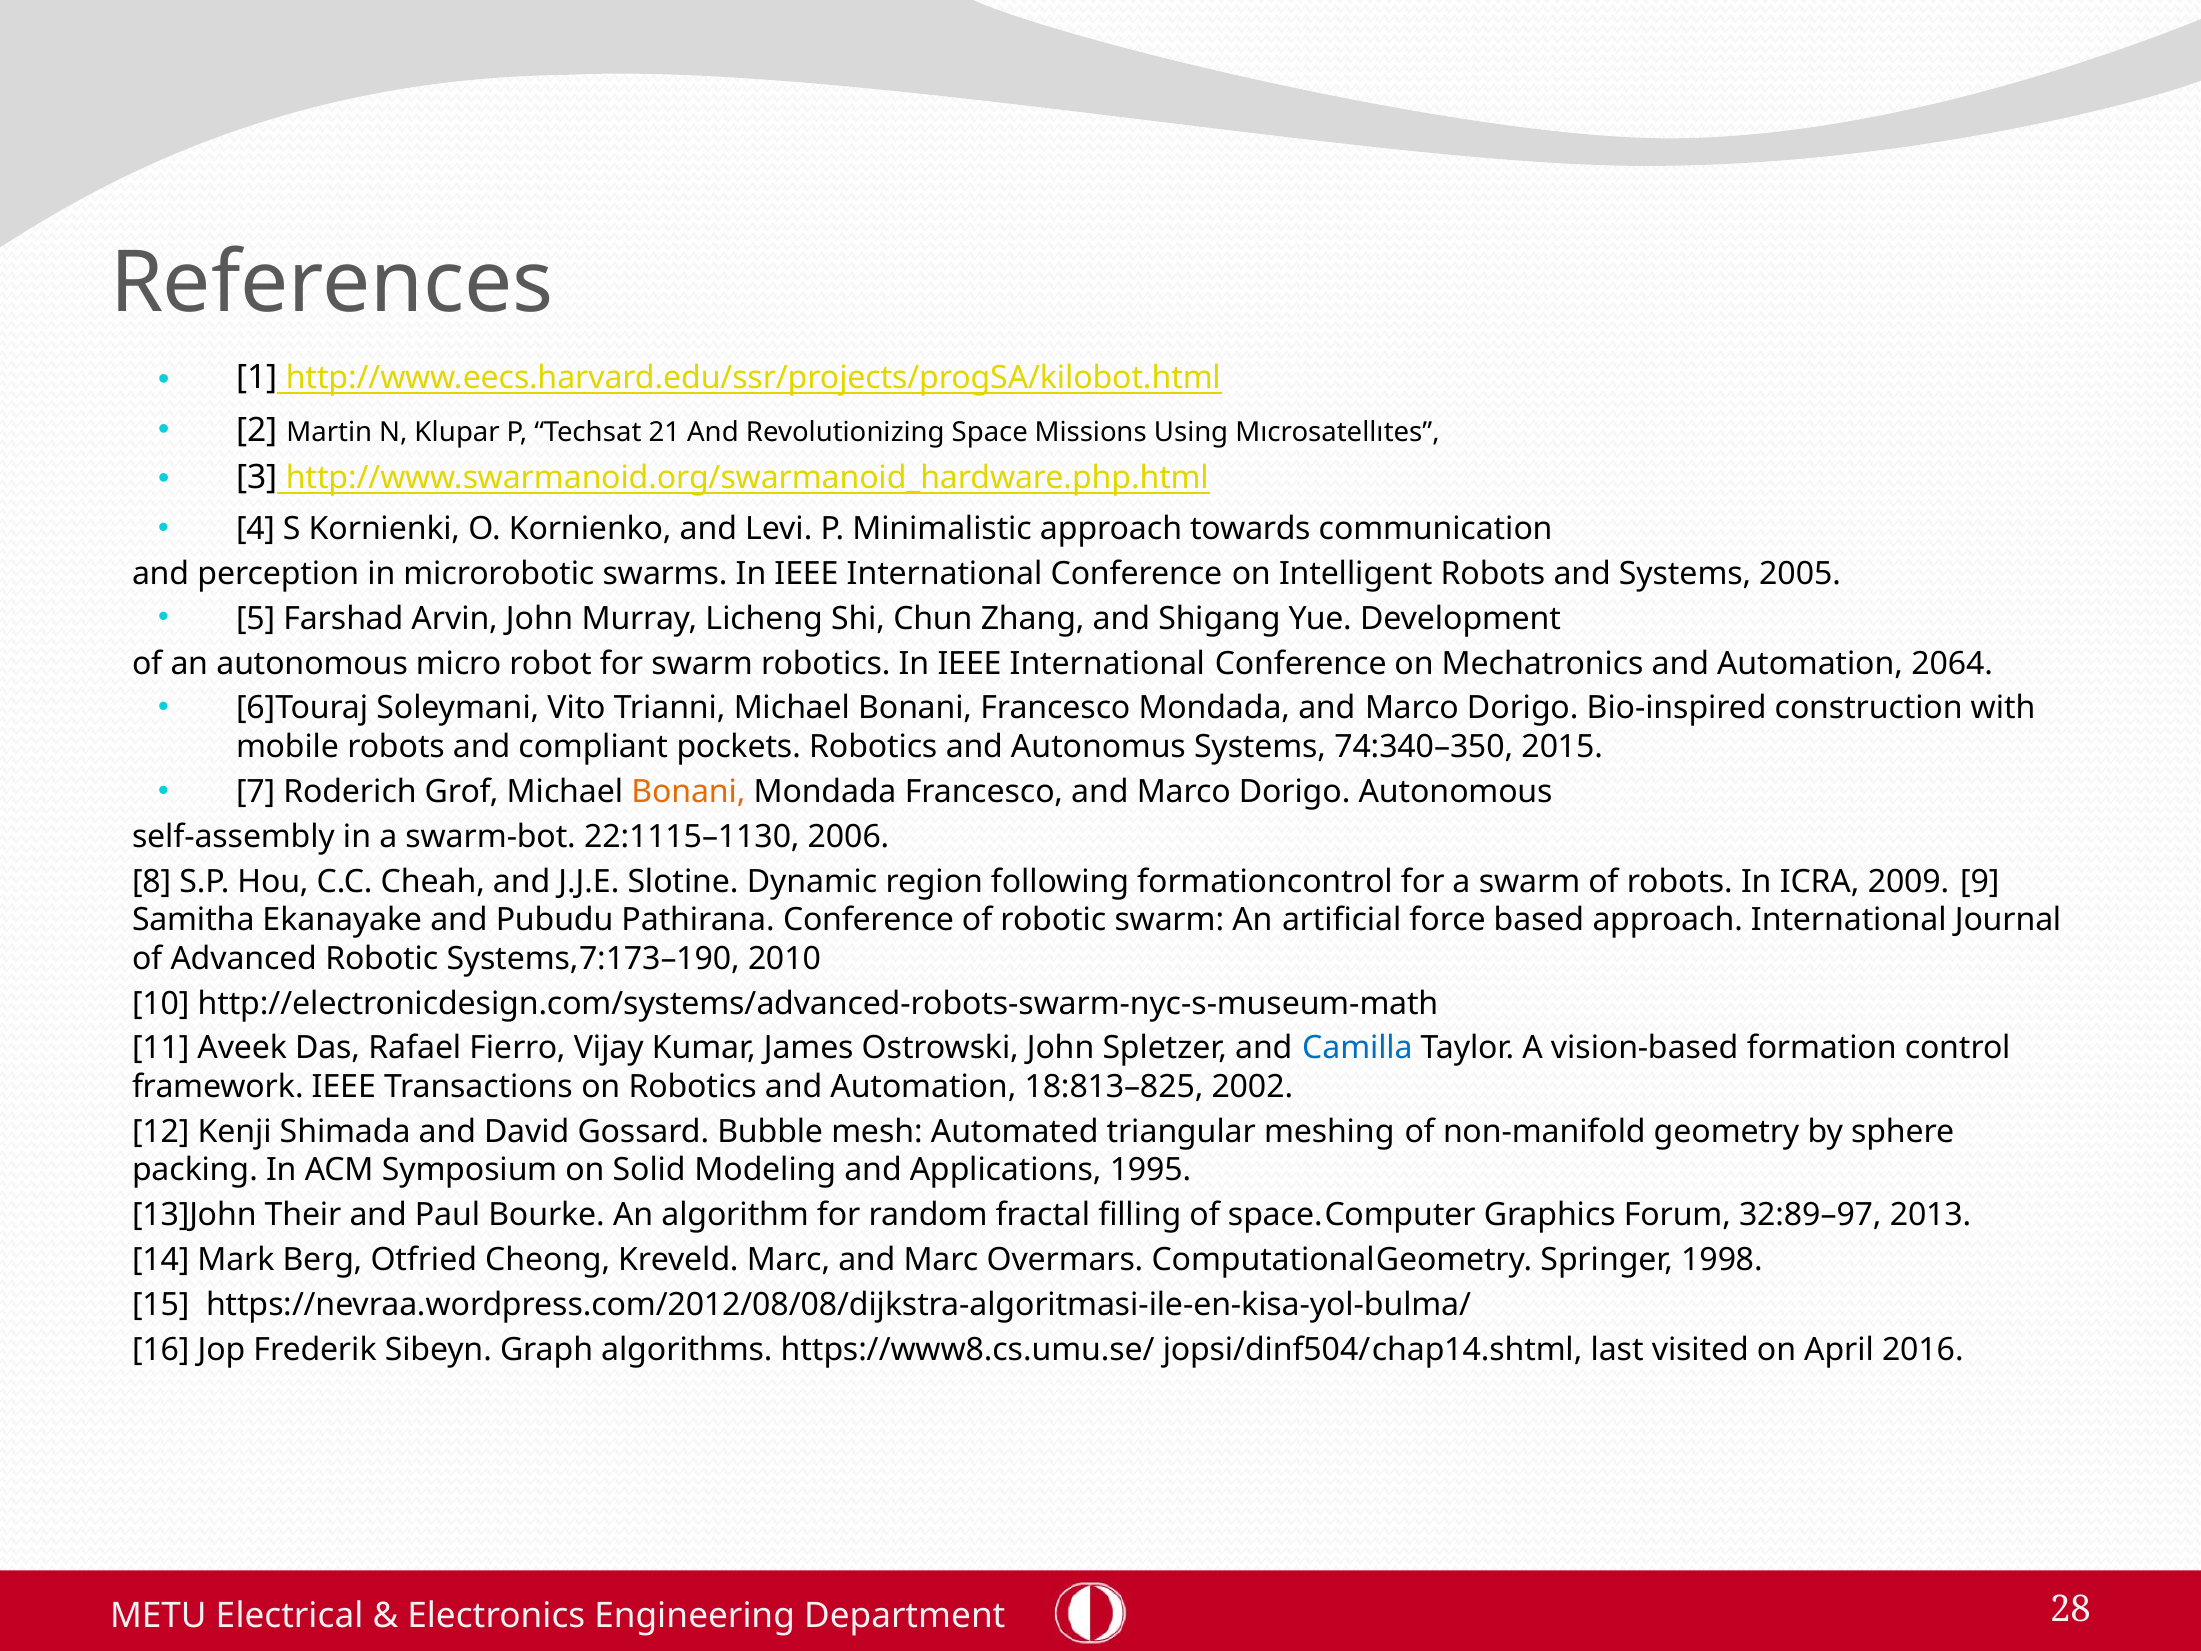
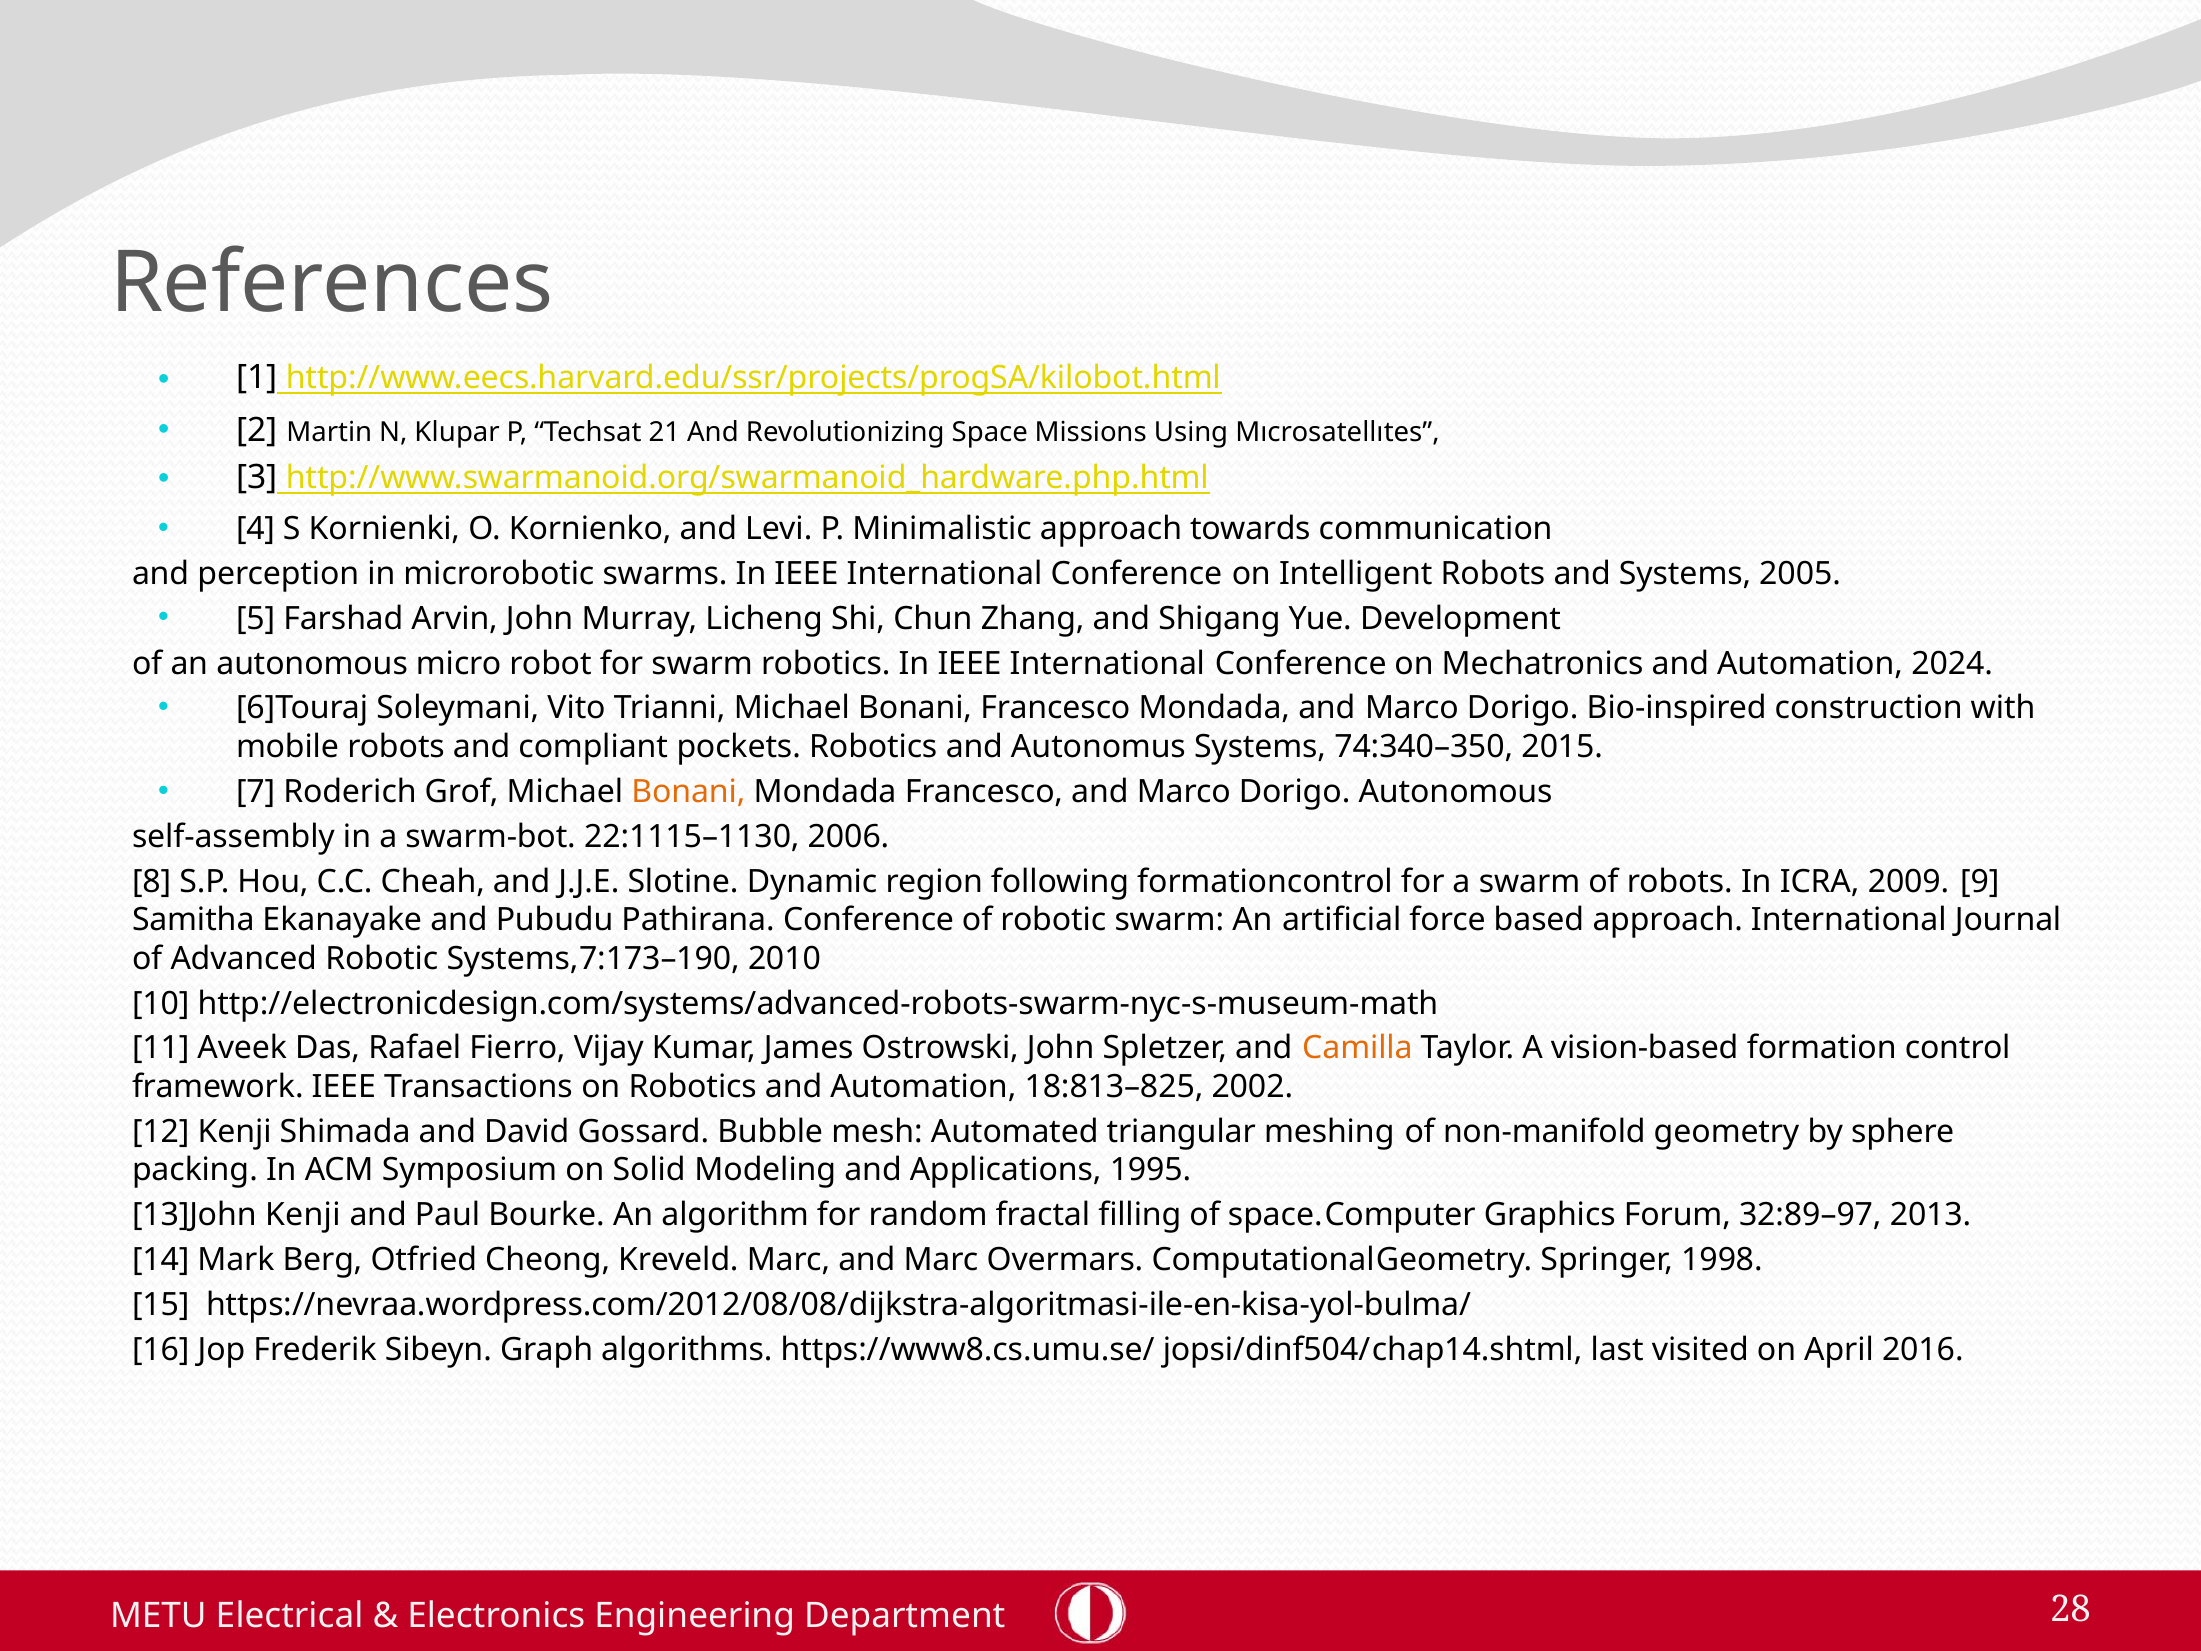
2064: 2064 -> 2024 (1952, 663)
Camilla colour: blue -> orange (1357, 1048)
13]John Their: Their -> Kenji (303, 1215)
